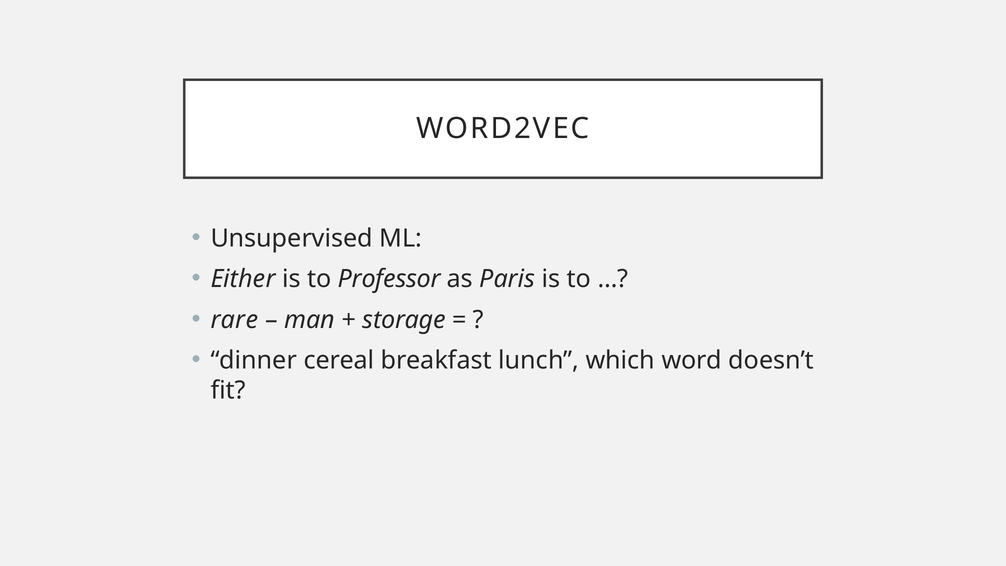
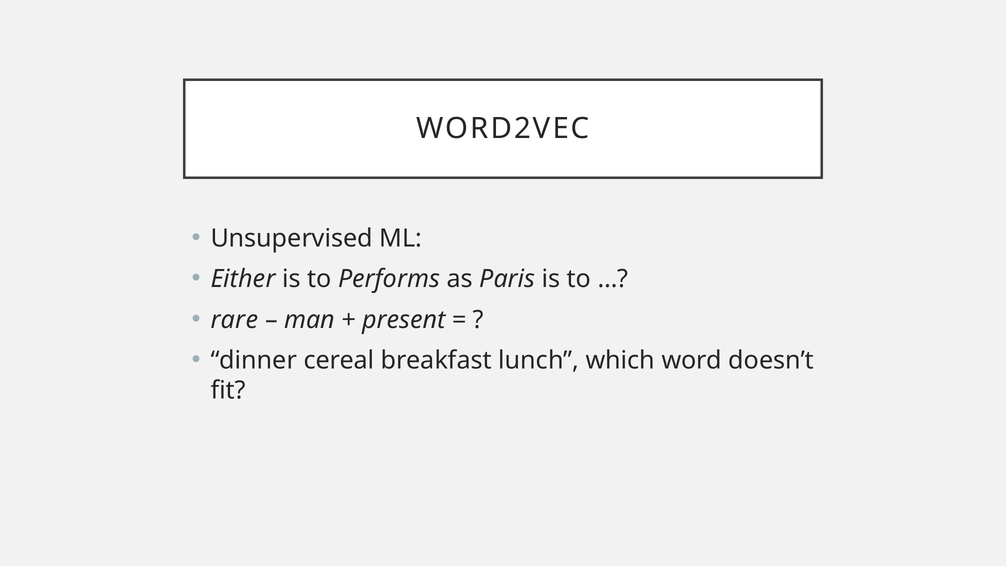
Professor: Professor -> Performs (389, 279)
storage: storage -> present (404, 320)
